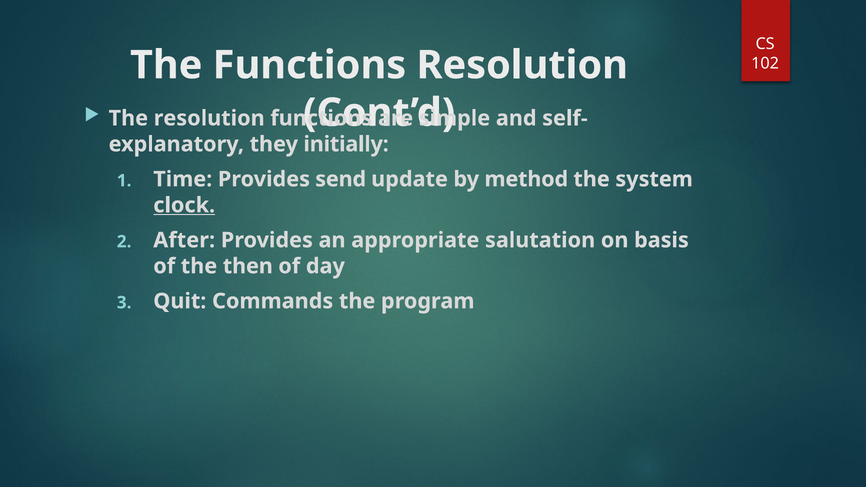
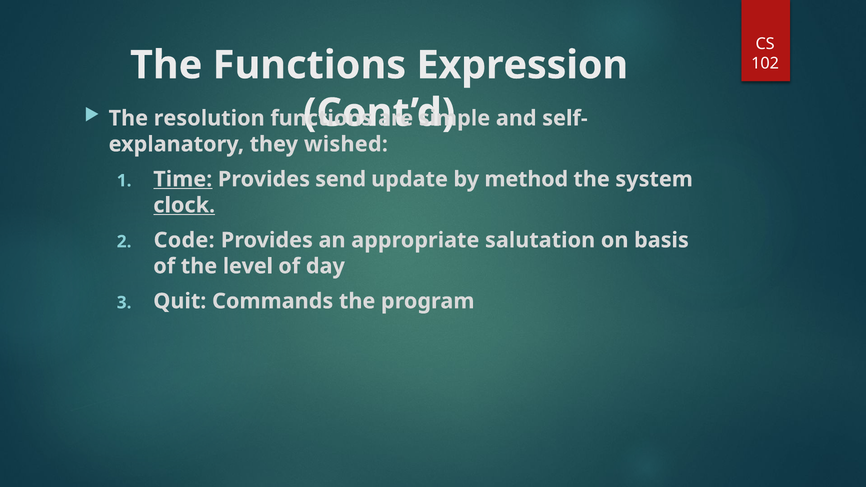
Functions Resolution: Resolution -> Expression (522, 65)
initially: initially -> wished (346, 144)
Time underline: none -> present (183, 179)
After: After -> Code (184, 240)
then: then -> level (248, 266)
